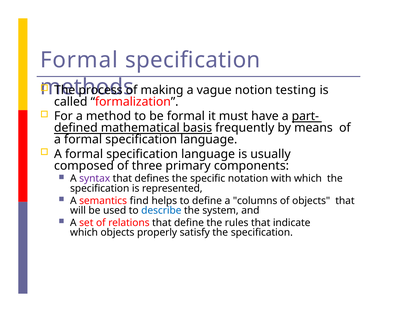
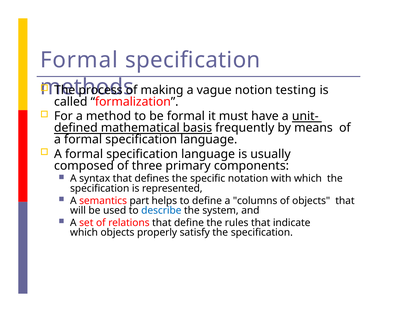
part-: part- -> unit- (305, 116)
syntax colour: purple -> black (95, 178)
find: find -> part (139, 200)
